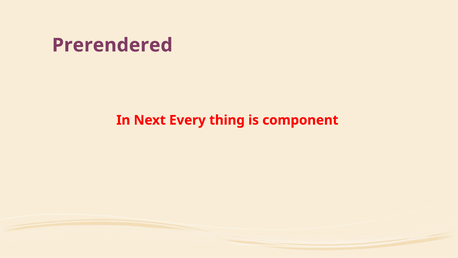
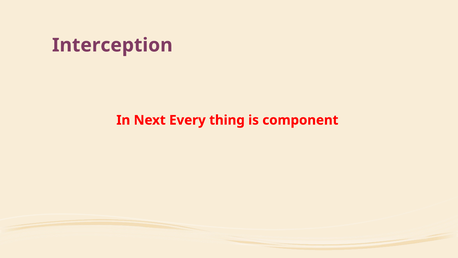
Prerendered: Prerendered -> Interception (112, 45)
